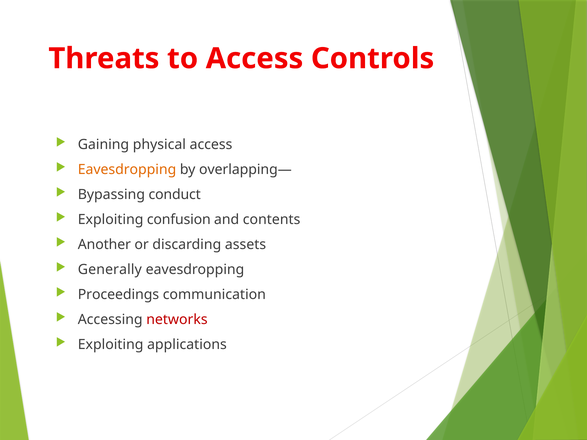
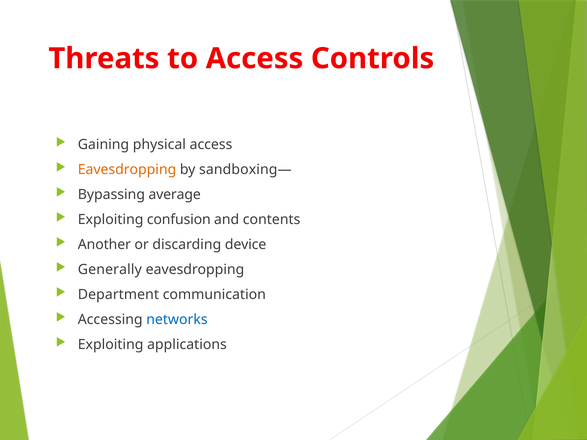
overlapping—: overlapping— -> sandboxing— (245, 170)
conduct: conduct -> average (175, 195)
assets: assets -> device (246, 245)
Proceedings: Proceedings -> Department (118, 295)
networks colour: red -> blue (177, 320)
